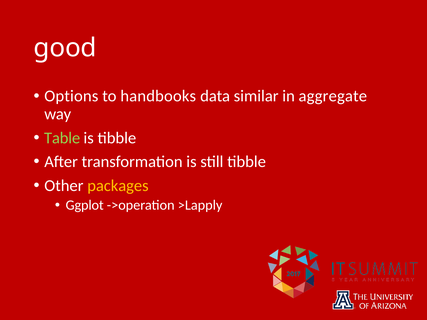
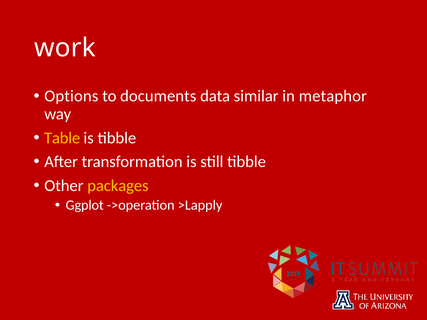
good: good -> work (65, 48)
handbooks: handbooks -> documents (158, 96)
aggregate: aggregate -> metaphor (333, 96)
Table colour: light green -> yellow (62, 138)
